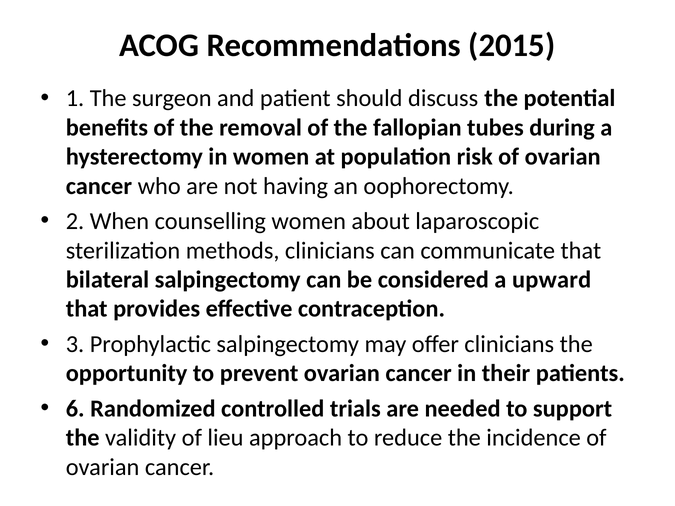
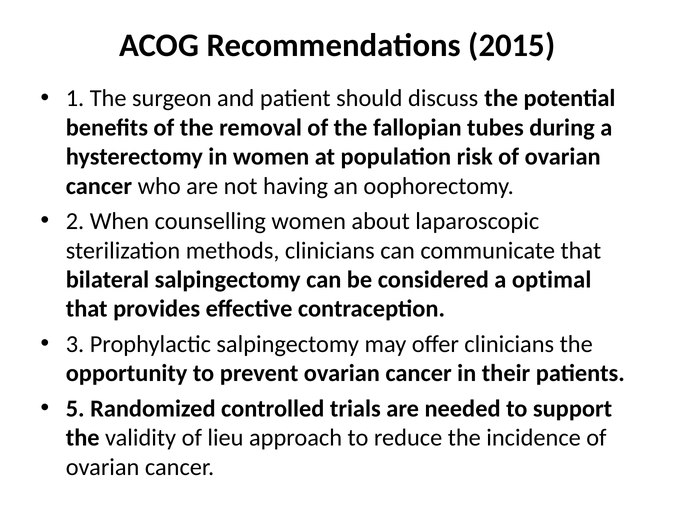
upward: upward -> optimal (552, 280)
6: 6 -> 5 (75, 409)
